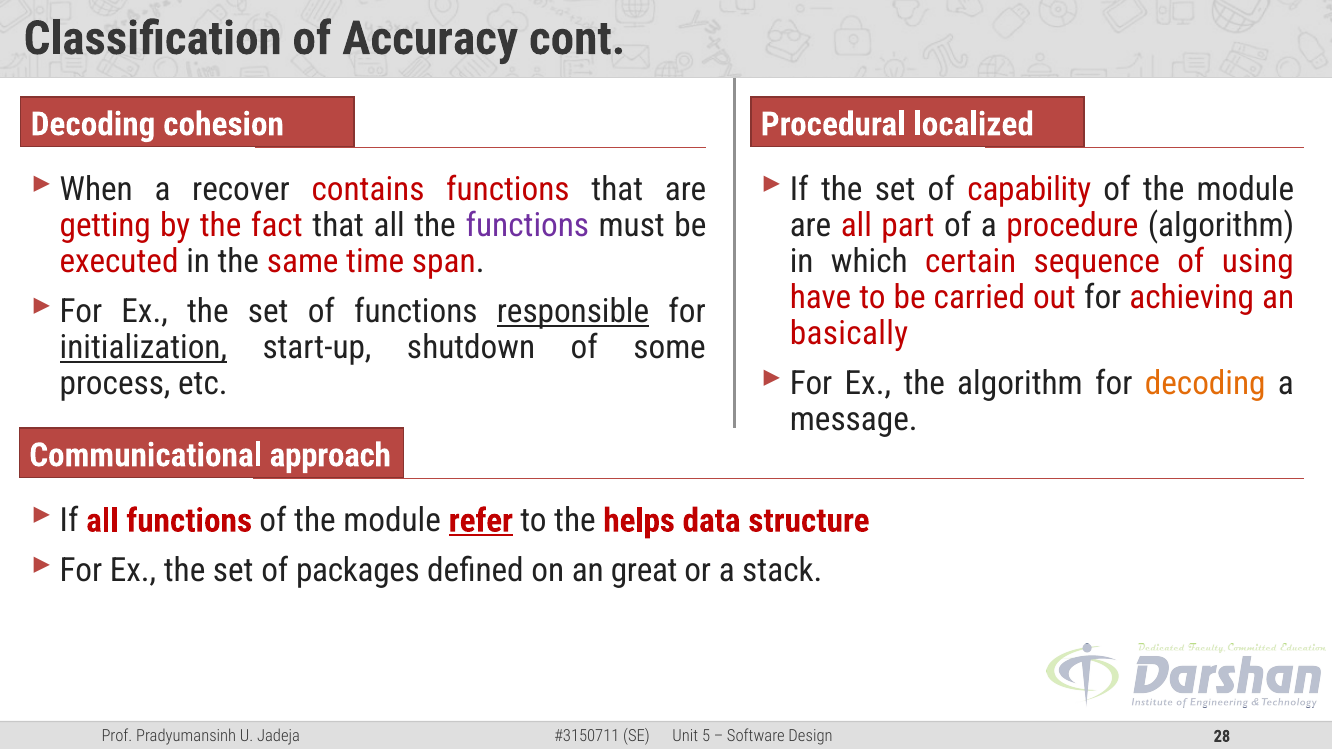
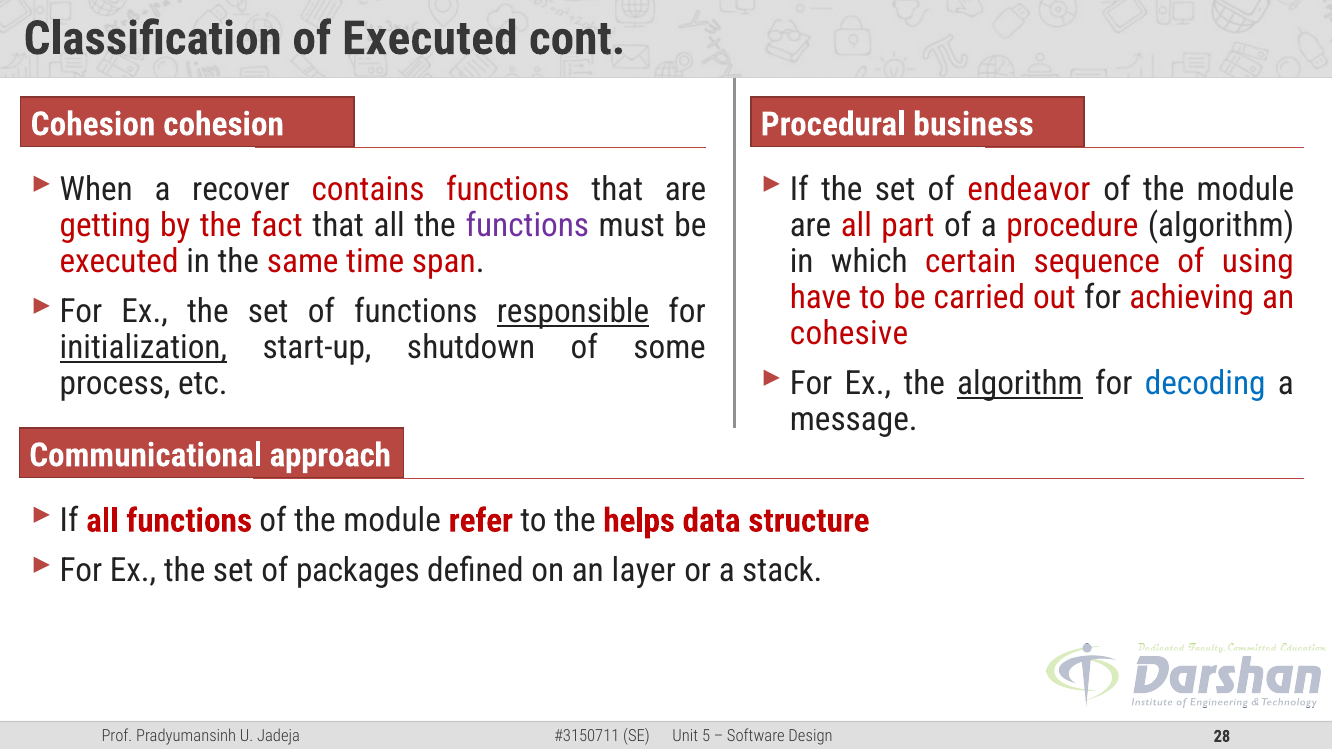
of Accuracy: Accuracy -> Executed (430, 39)
Decoding: Decoding -> Cohesion (93, 124)
localized: localized -> business (974, 124)
capability: capability -> endeavor (1029, 190)
basically: basically -> cohesive (849, 334)
algorithm underline: none -> present (1020, 383)
decoding colour: orange -> blue (1205, 383)
refer underline: present -> none (481, 521)
great: great -> layer (644, 571)
